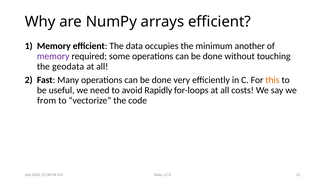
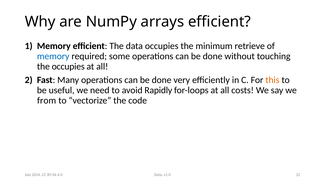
another: another -> retrieve (250, 46)
memory colour: purple -> blue (53, 56)
the geodata: geodata -> occupies (68, 66)
